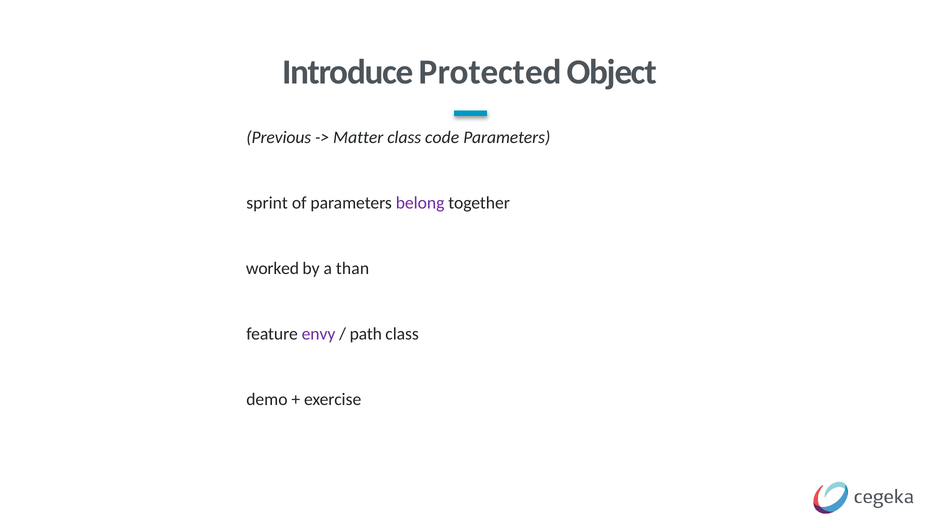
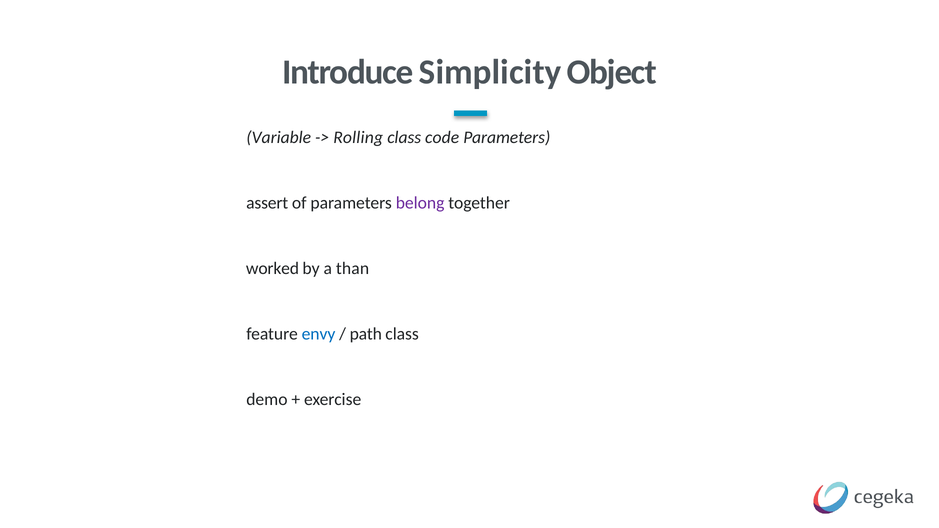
Protected: Protected -> Simplicity (490, 72)
Previous: Previous -> Variable (279, 138)
Matter: Matter -> Rolling (358, 138)
sprint: sprint -> assert (267, 203)
envy colour: purple -> blue (319, 334)
